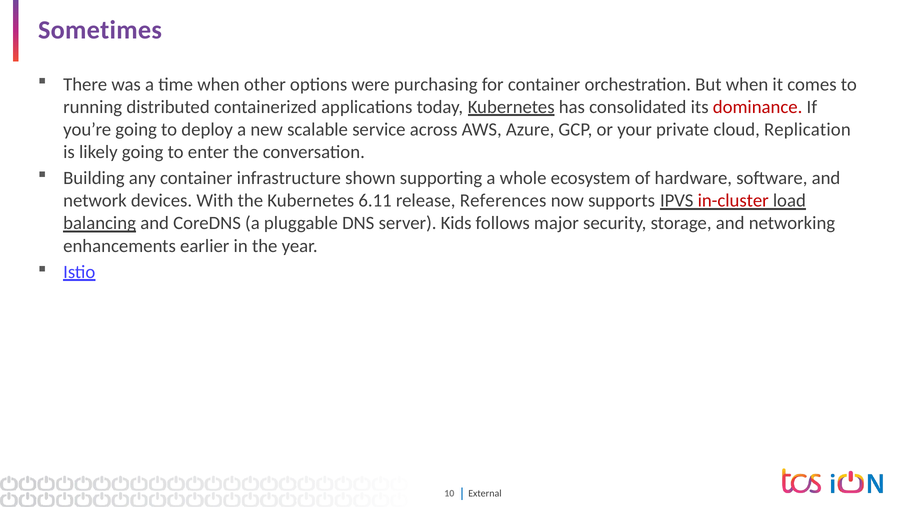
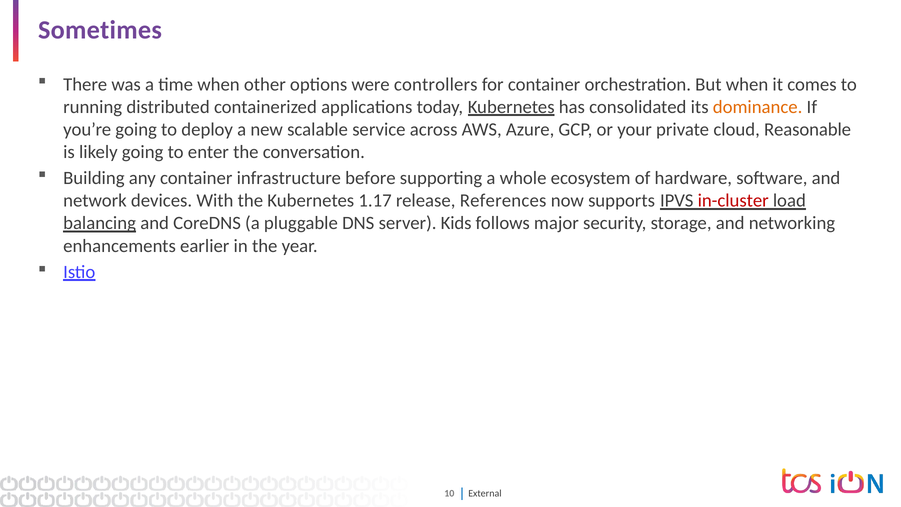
purchasing: purchasing -> controllers (436, 84)
dominance colour: red -> orange (758, 107)
Replication: Replication -> Reasonable (808, 129)
shown: shown -> before (370, 178)
6.11: 6.11 -> 1.17 (375, 201)
